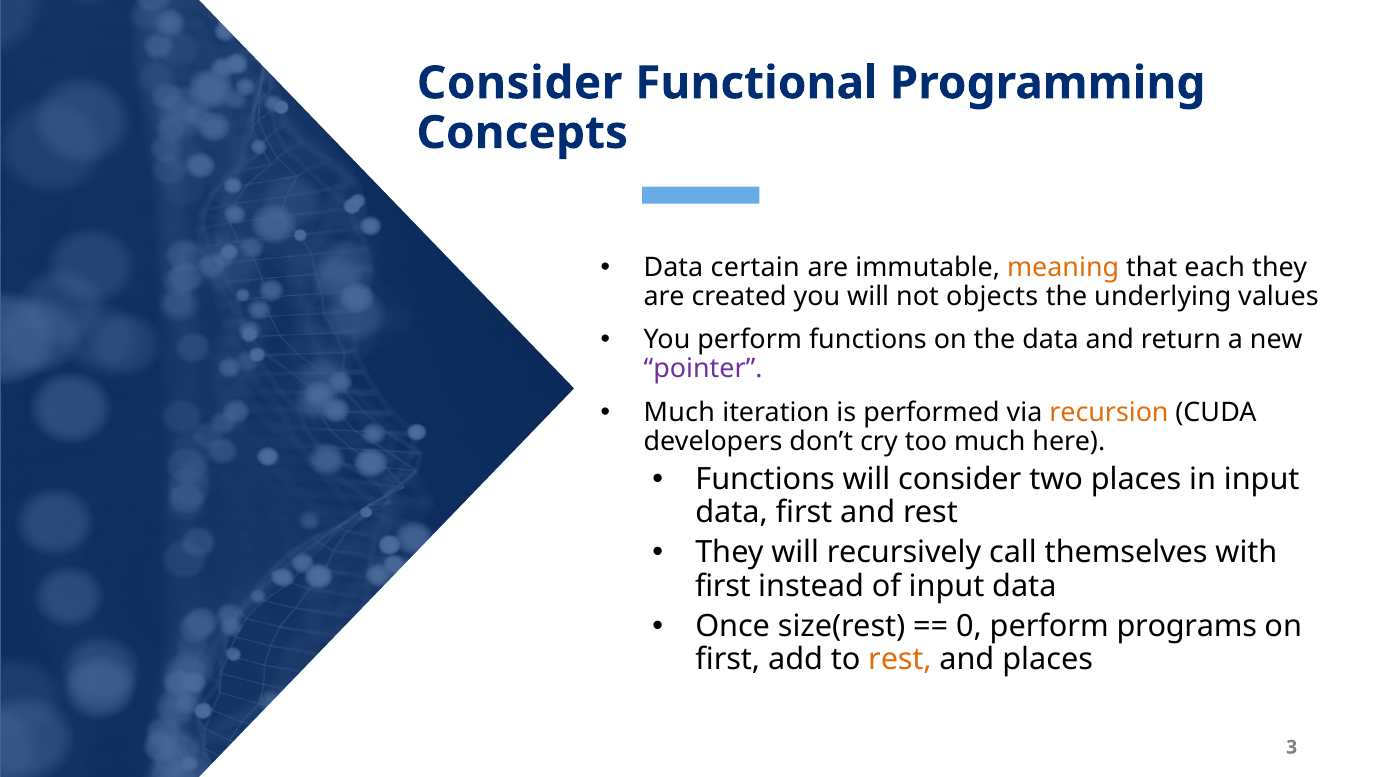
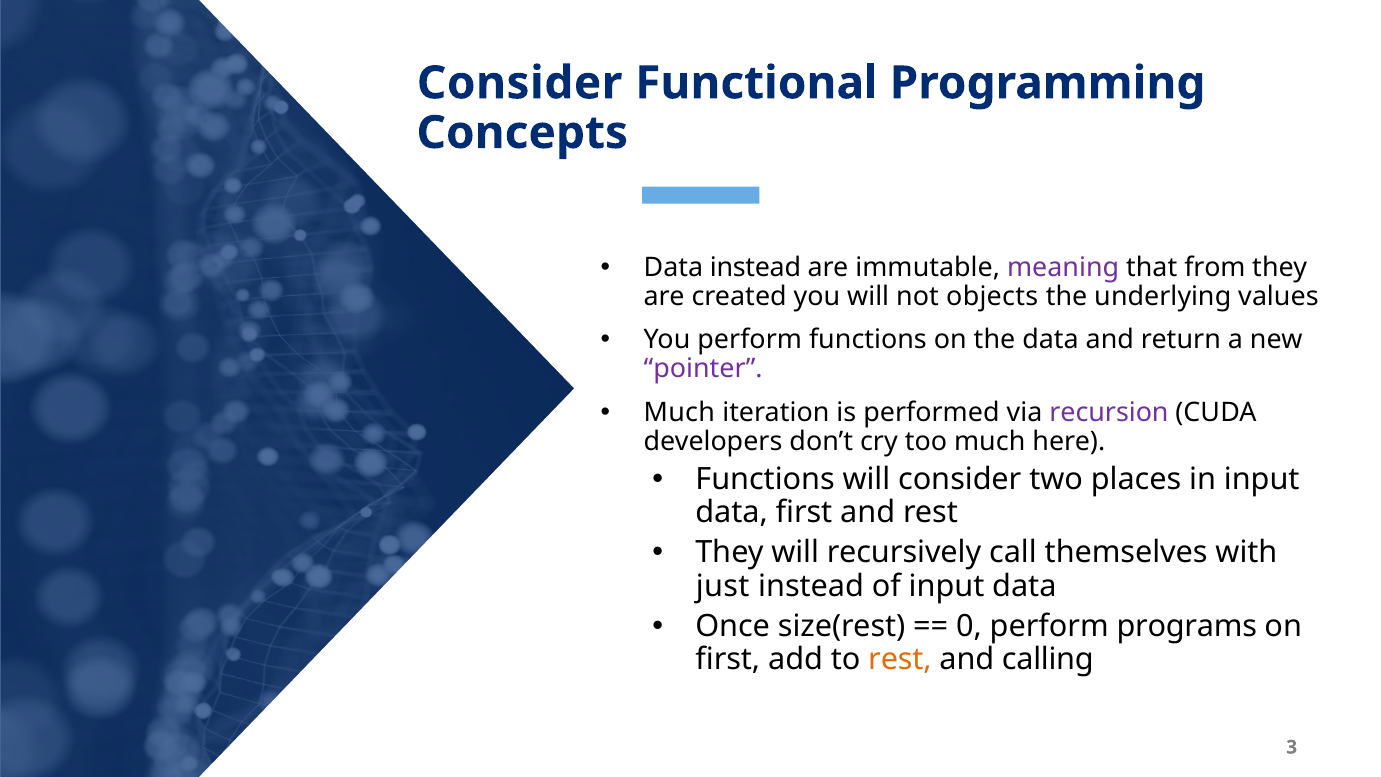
Data certain: certain -> instead (755, 267)
meaning colour: orange -> purple (1063, 267)
each: each -> from (1215, 267)
recursion colour: orange -> purple (1109, 412)
first: first -> just (723, 586)
and places: places -> calling (1048, 659)
